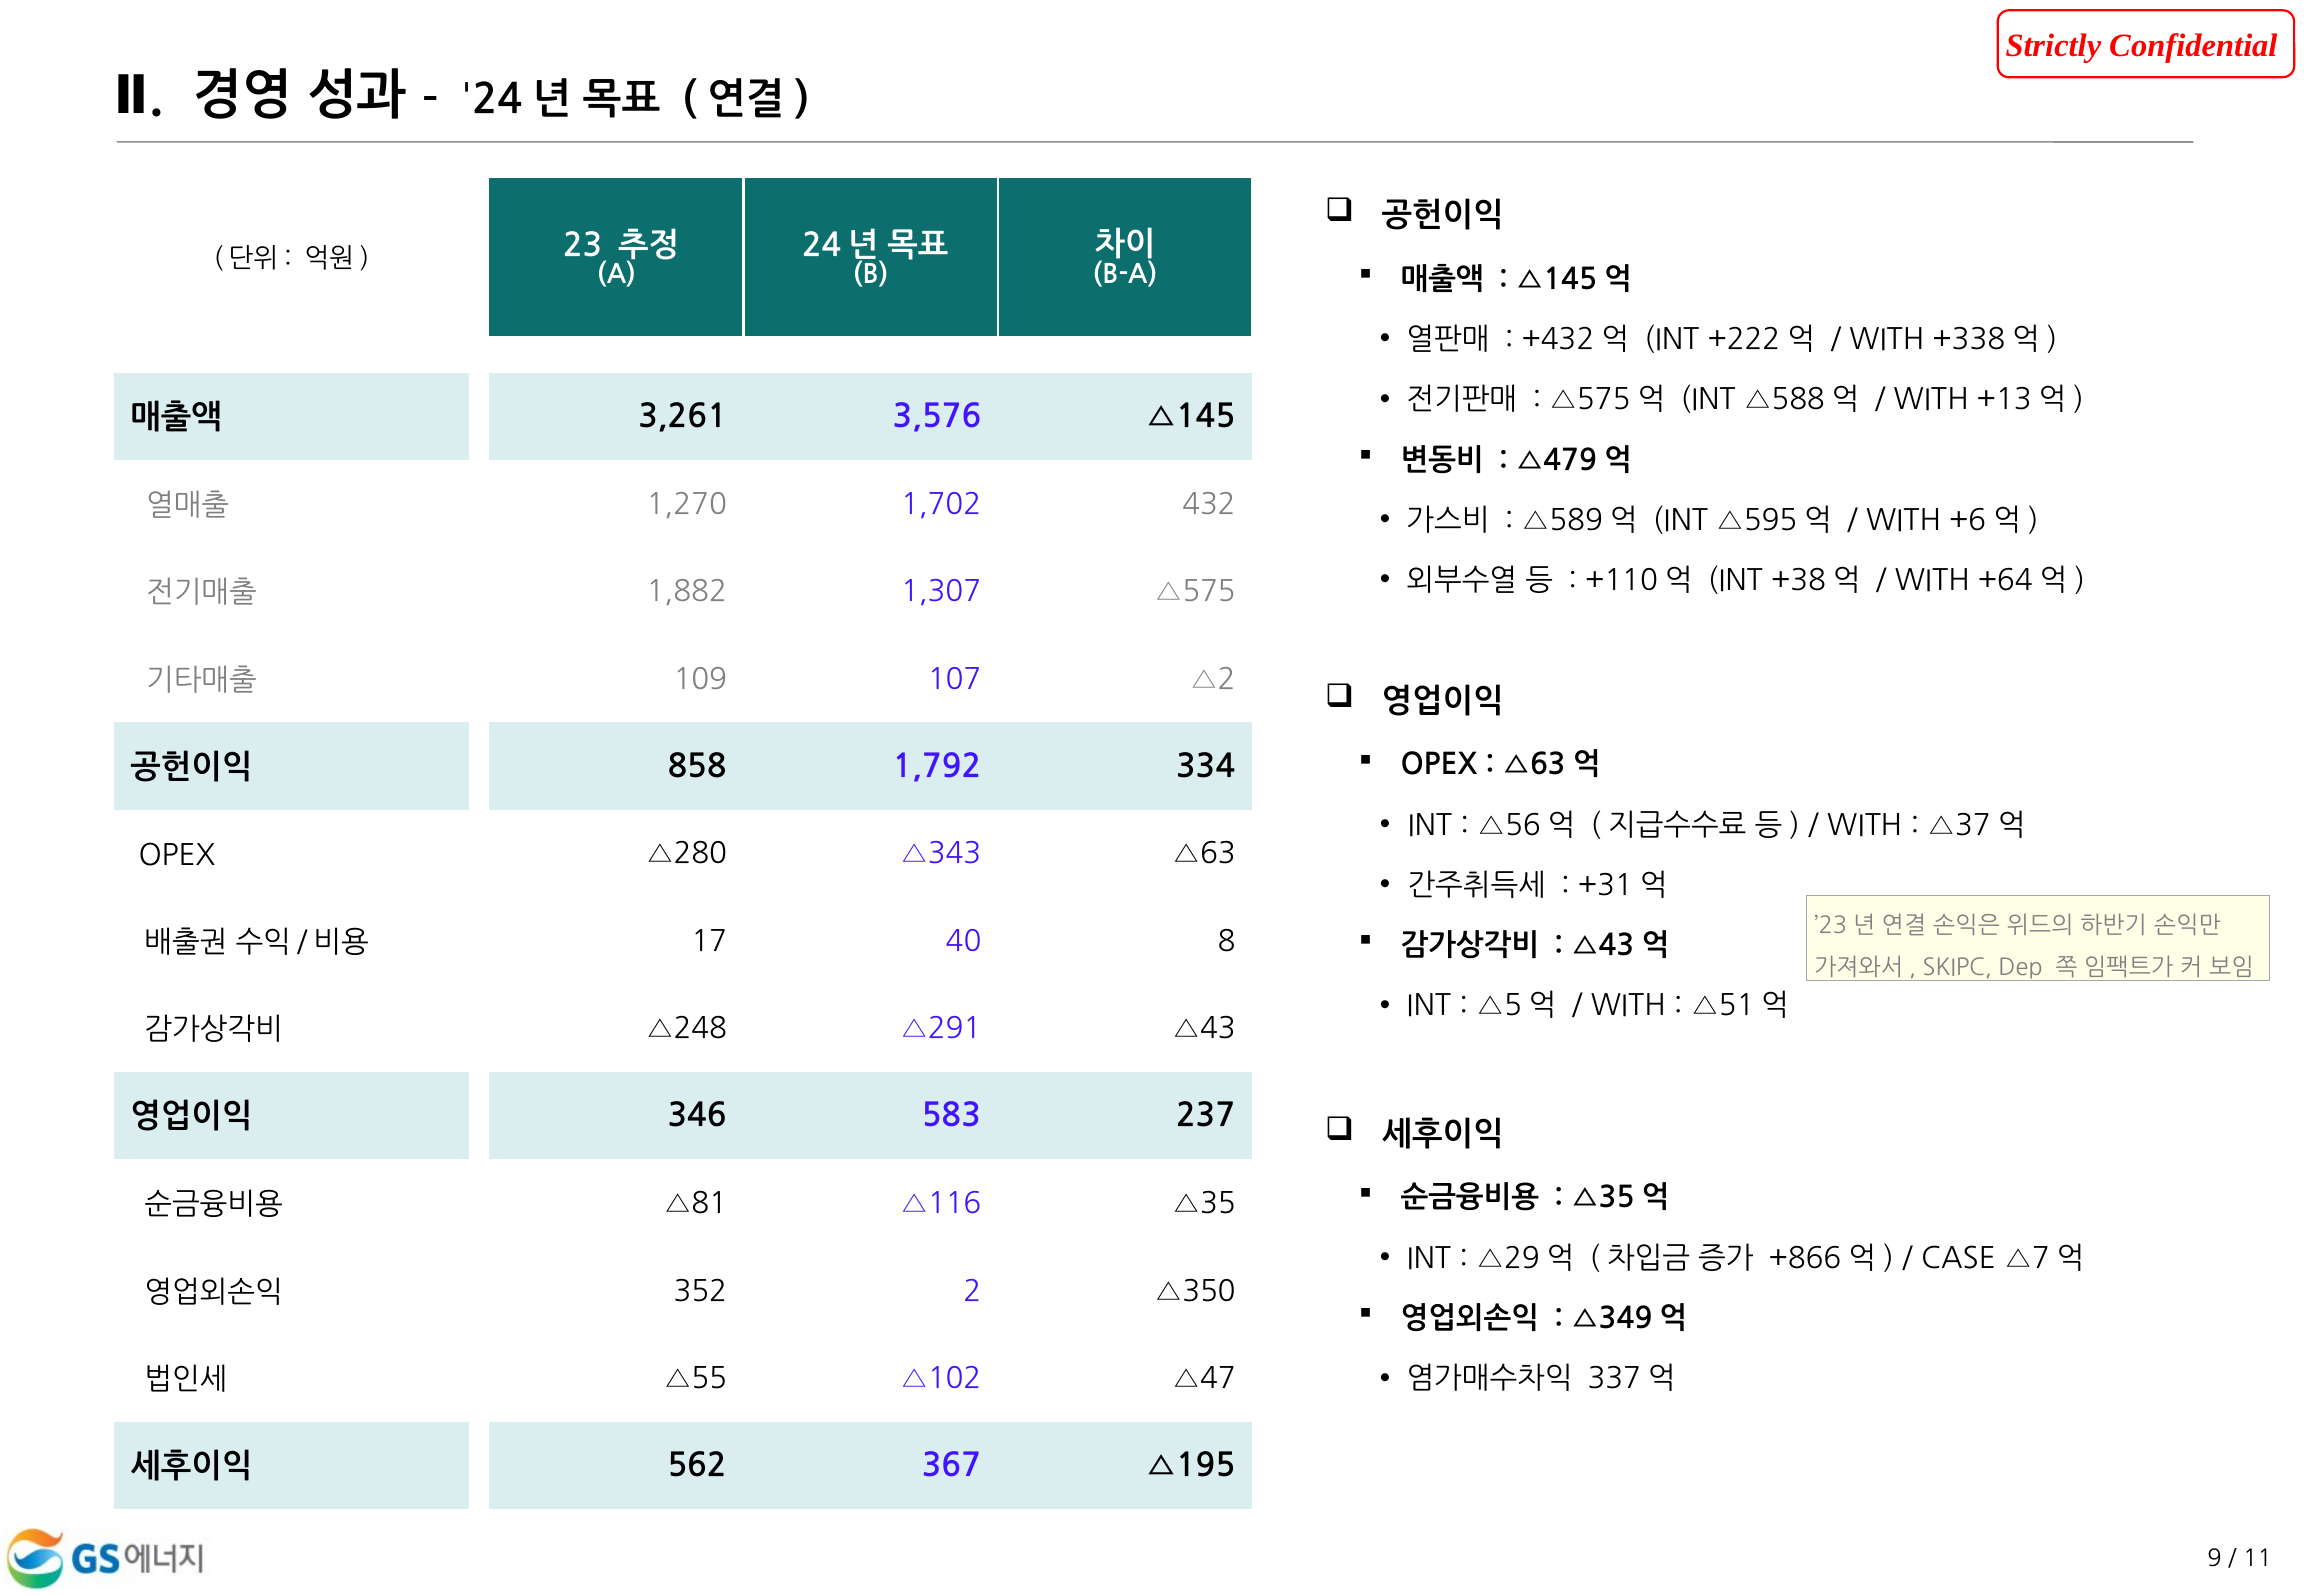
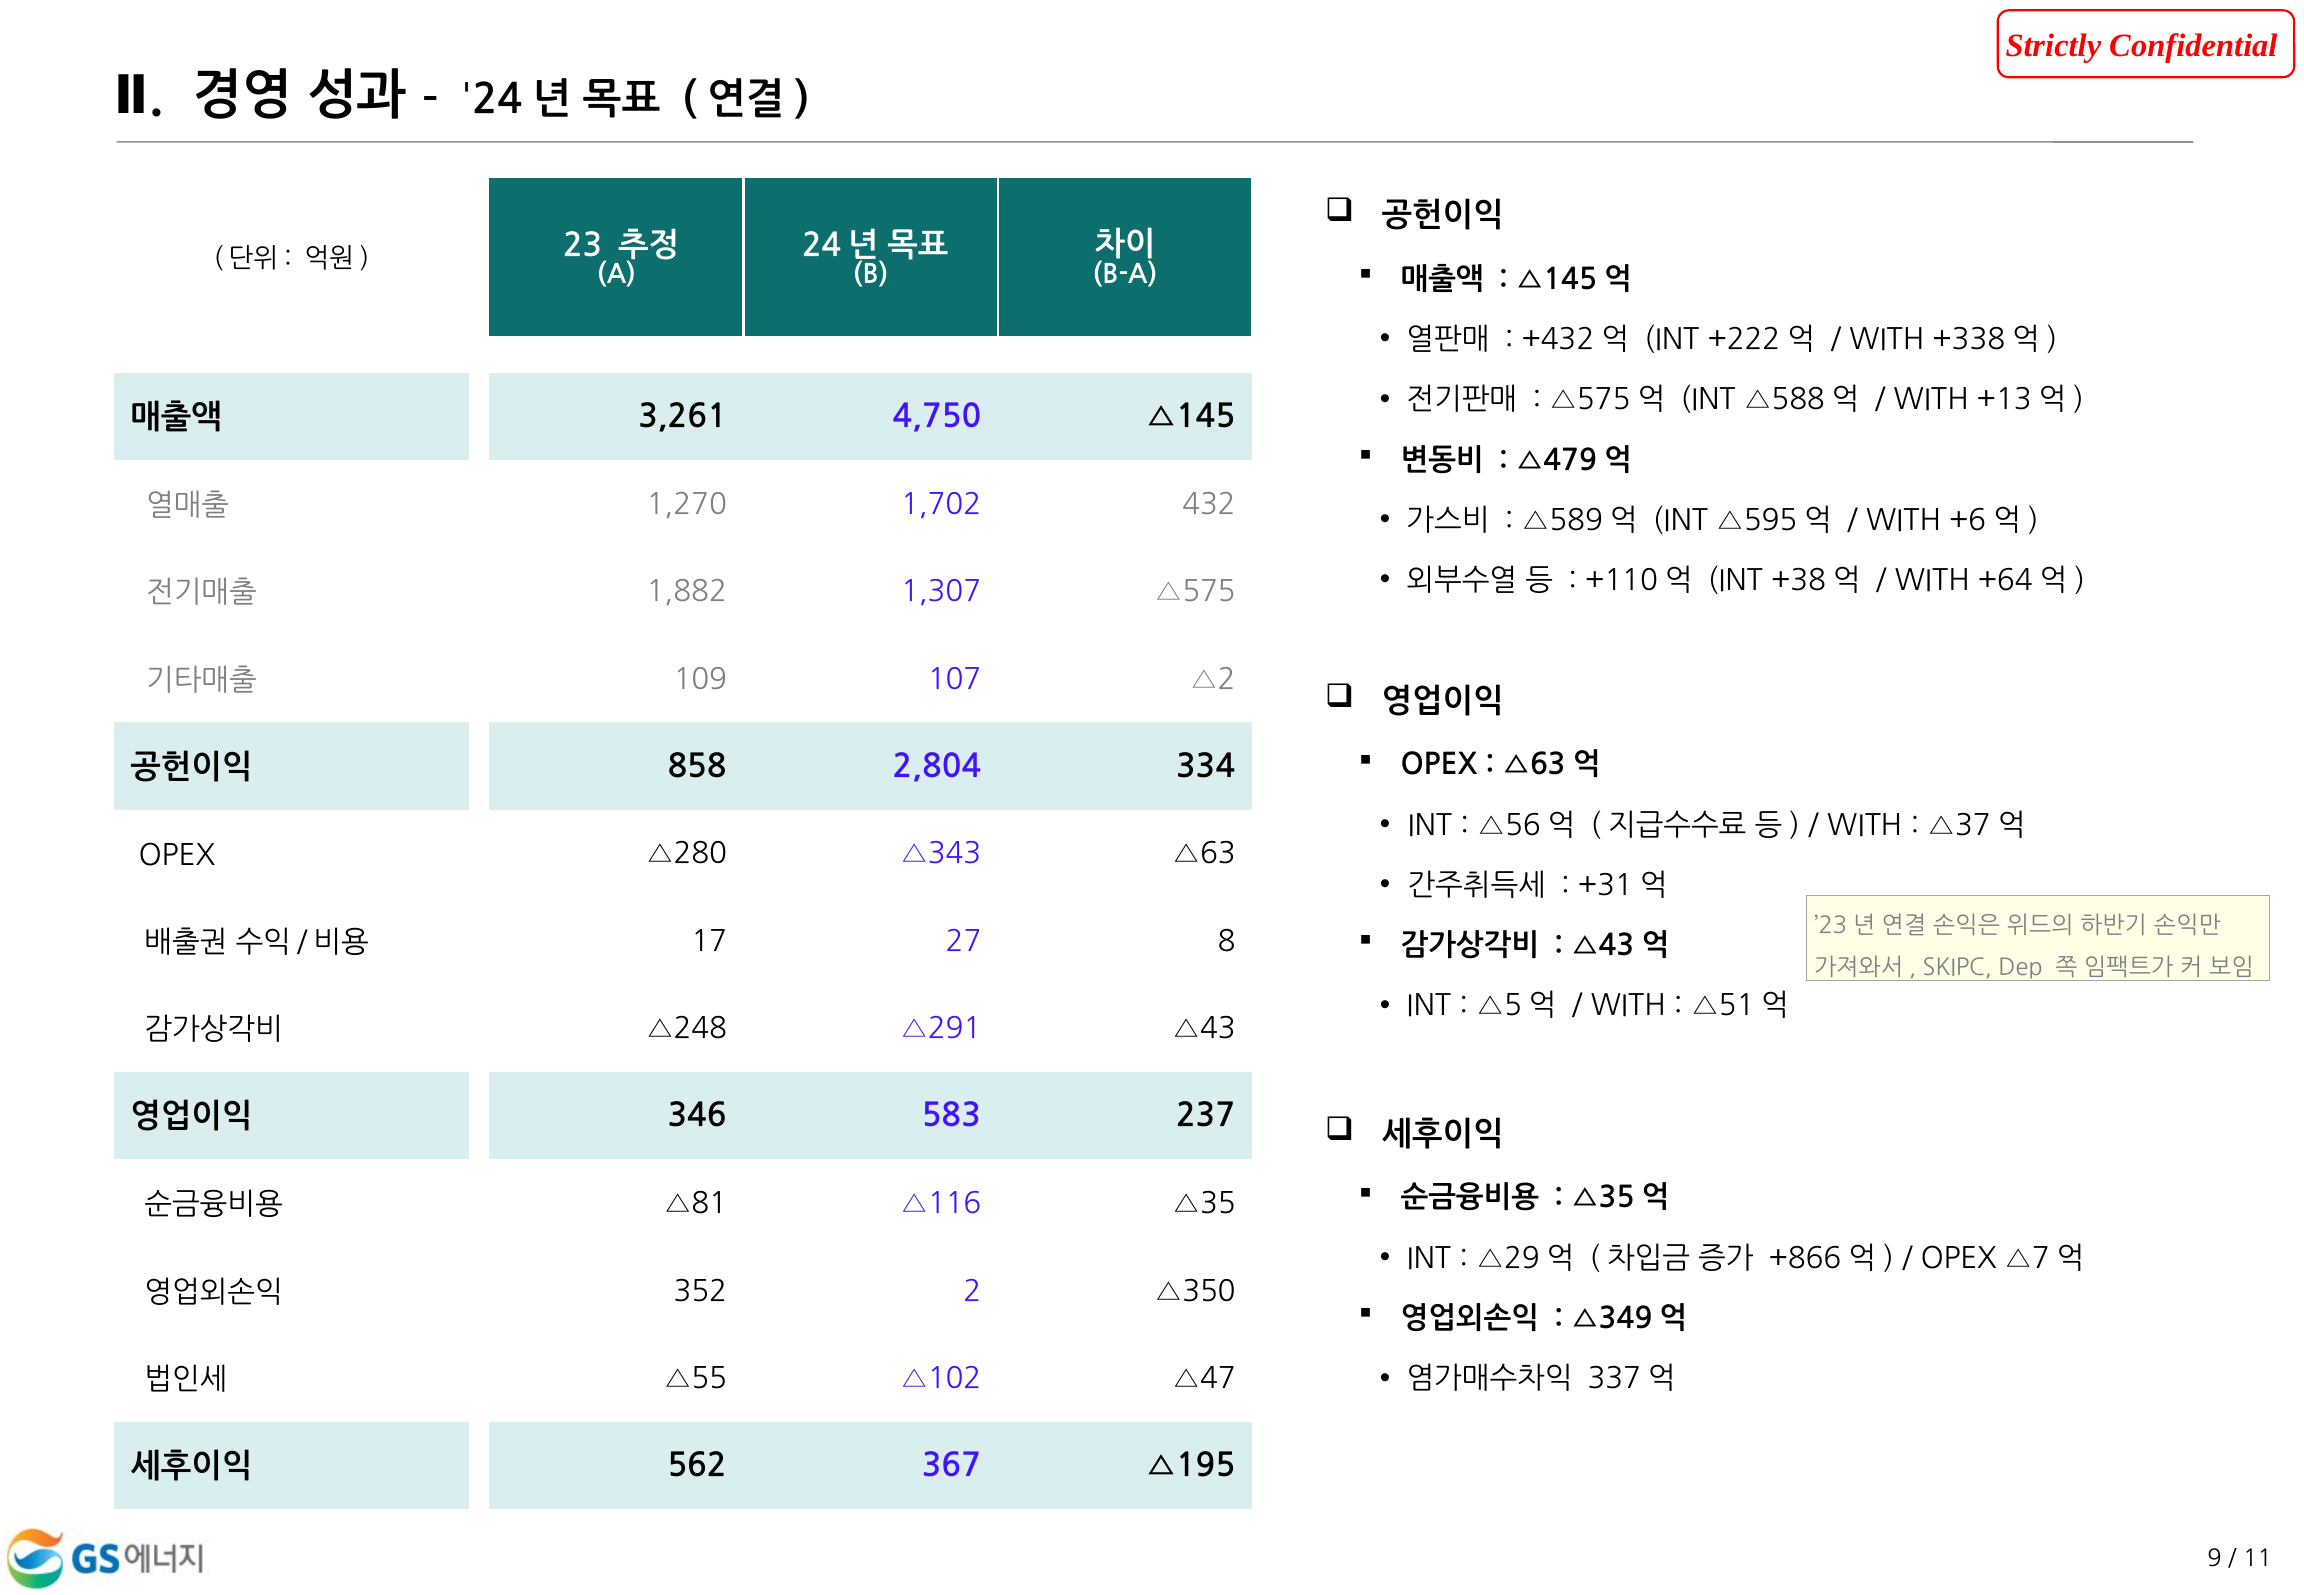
3,576: 3,576 -> 4,750 (937, 417)
1,792: 1,792 -> 2,804 (937, 767)
40: 40 -> 27 (964, 942)
CASE: CASE -> OPEX (1959, 1258)
